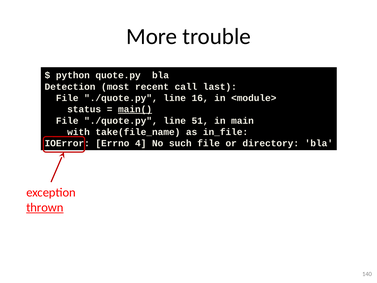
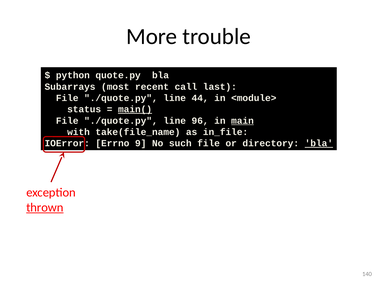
Detection: Detection -> Subarrays (70, 87)
16: 16 -> 44 (200, 98)
51: 51 -> 96 (200, 121)
main underline: none -> present (242, 121)
4: 4 -> 9 (141, 143)
bla underline: none -> present (319, 143)
